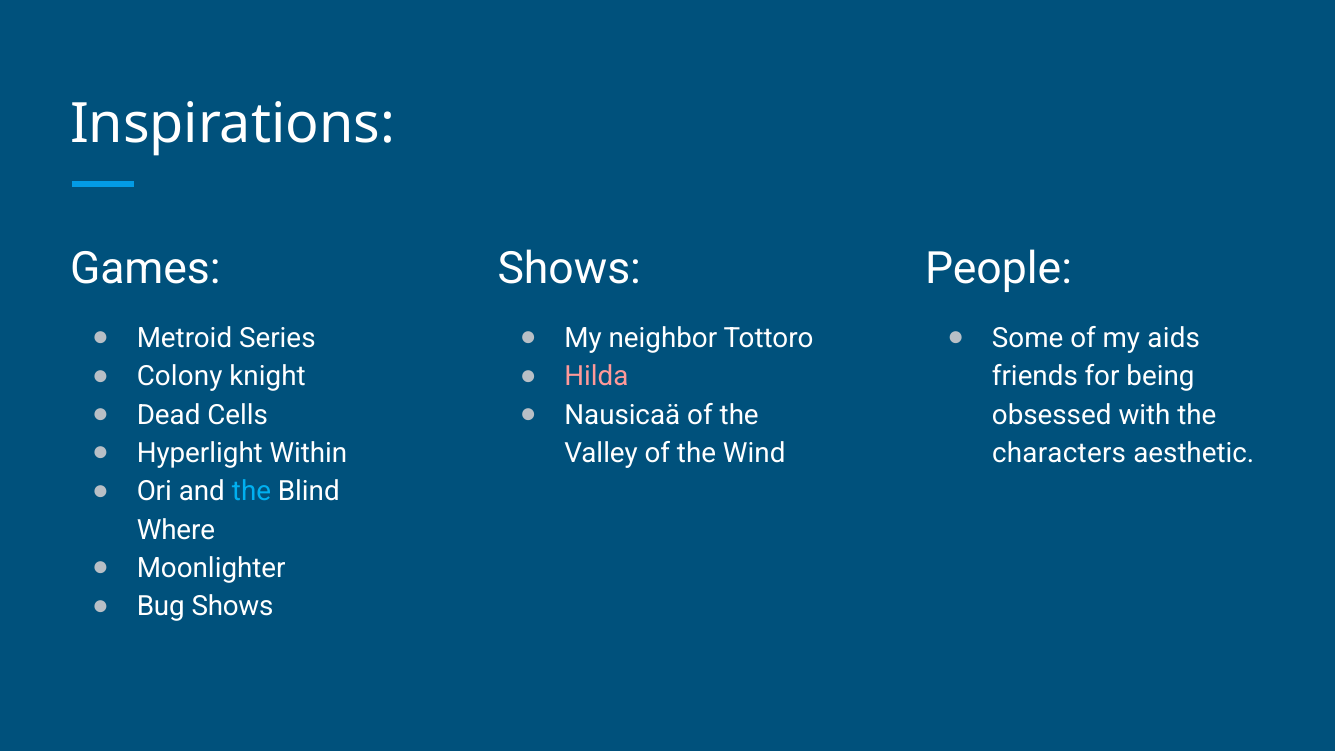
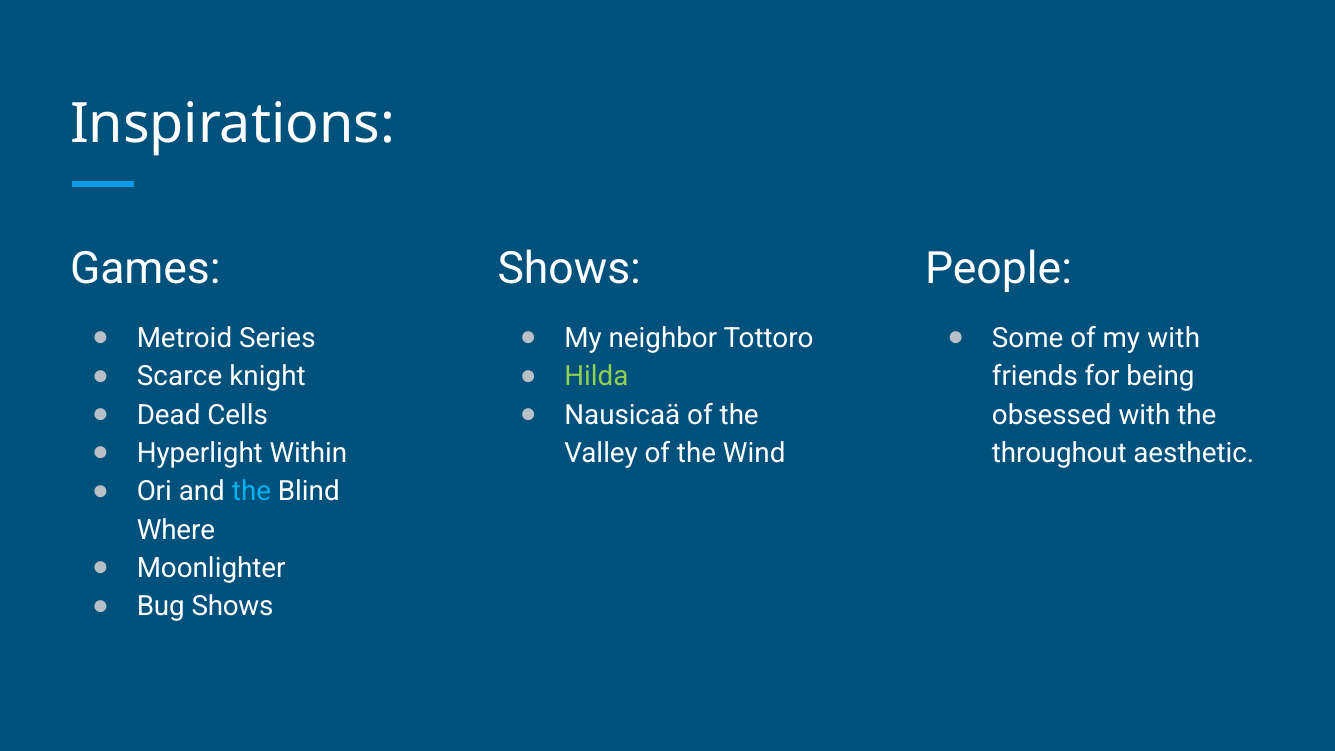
my aids: aids -> with (1174, 338)
Colony: Colony -> Scarce (180, 376)
Hilda colour: pink -> light green (596, 376)
characters: characters -> throughout (1059, 453)
